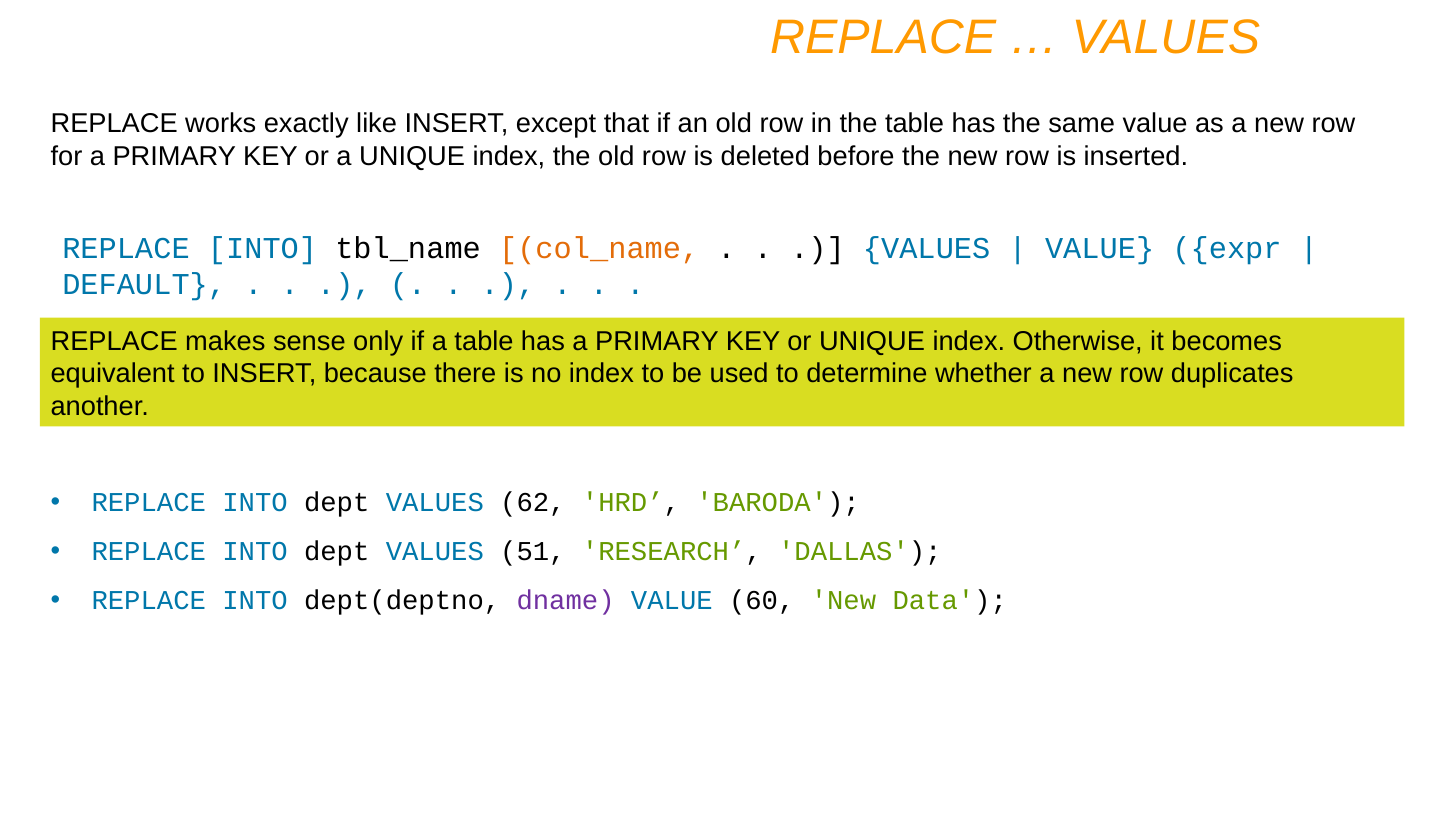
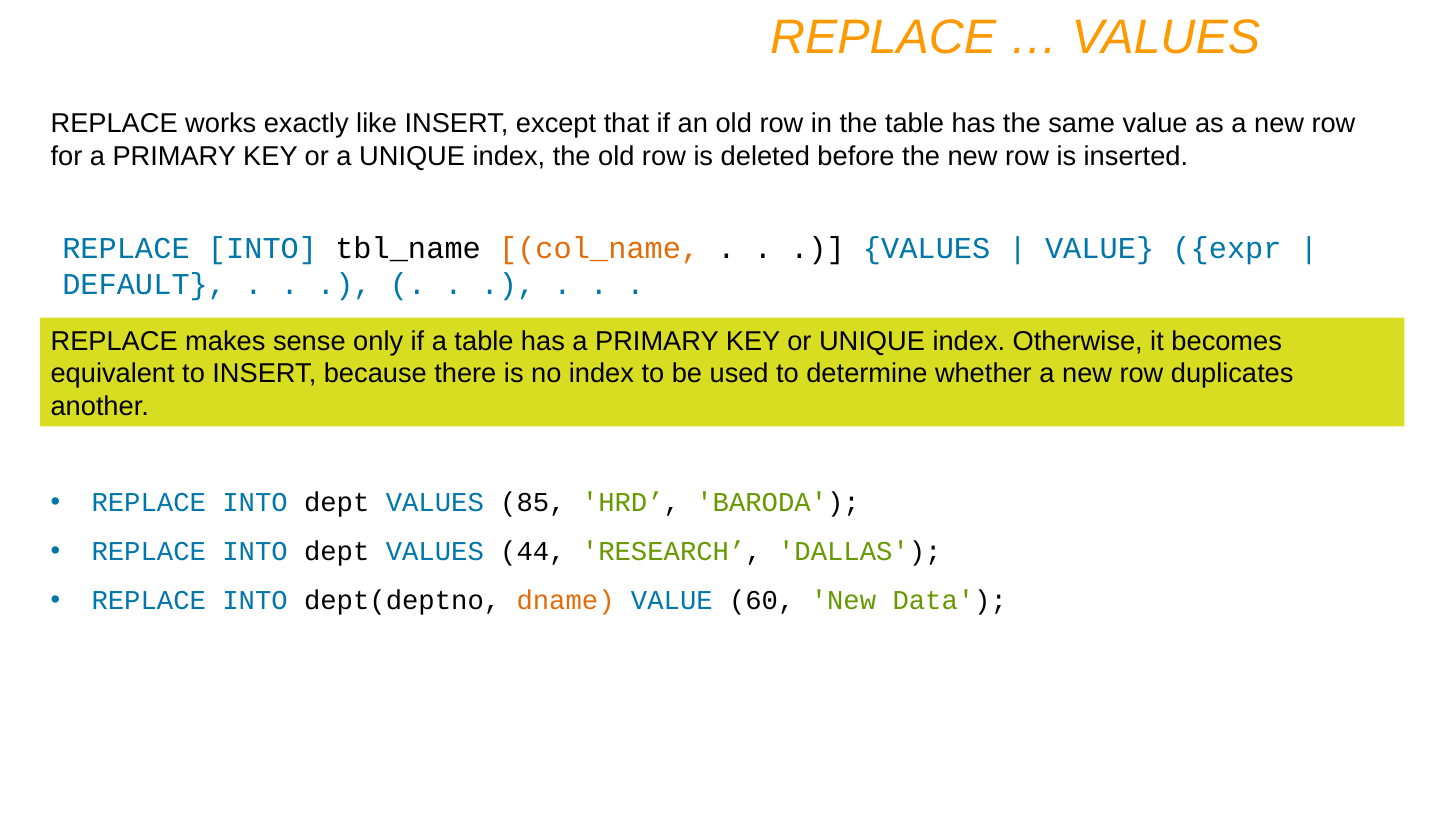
62: 62 -> 85 (533, 503)
51: 51 -> 44 (533, 552)
dname colour: purple -> orange (566, 601)
